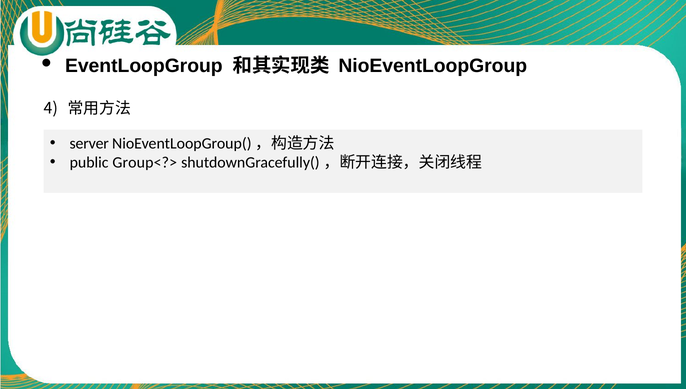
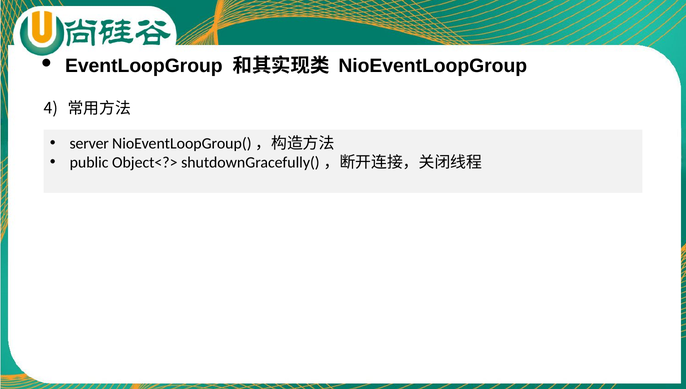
Group<?>: Group<?> -> Object<?> (145, 162)
